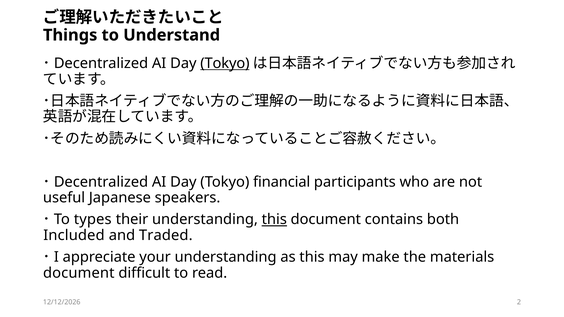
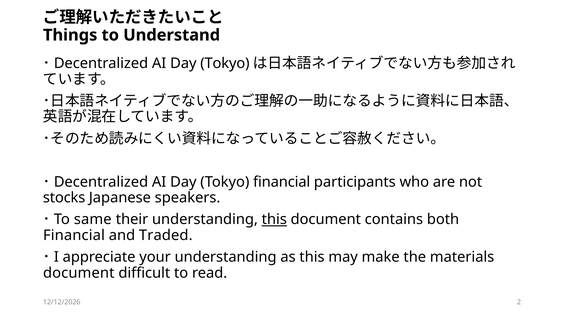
Tokyo underline: present -> none (225, 63)
useful: useful -> stocks (64, 198)
types: types -> same (93, 220)
Included: Included -> Financial (74, 236)
